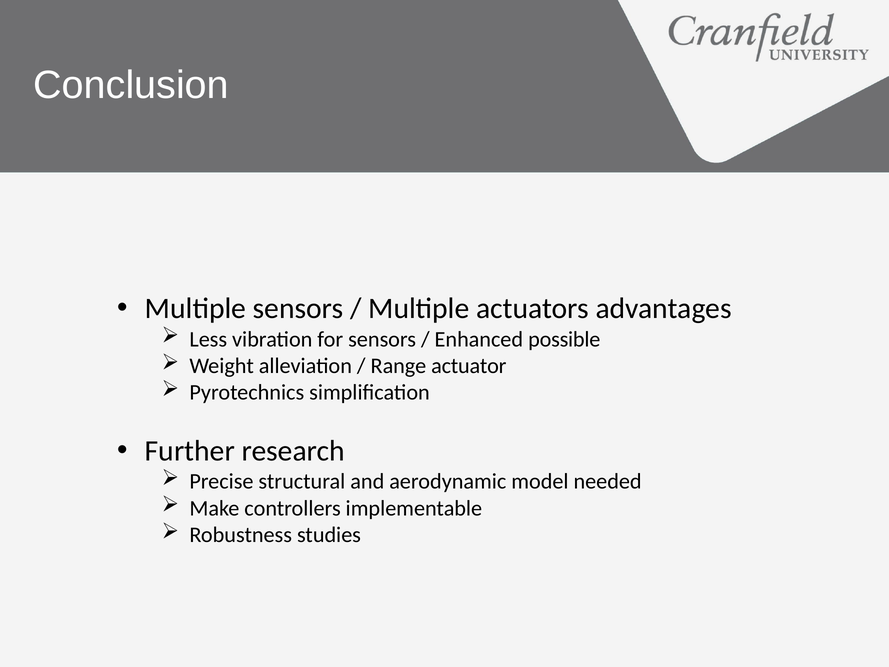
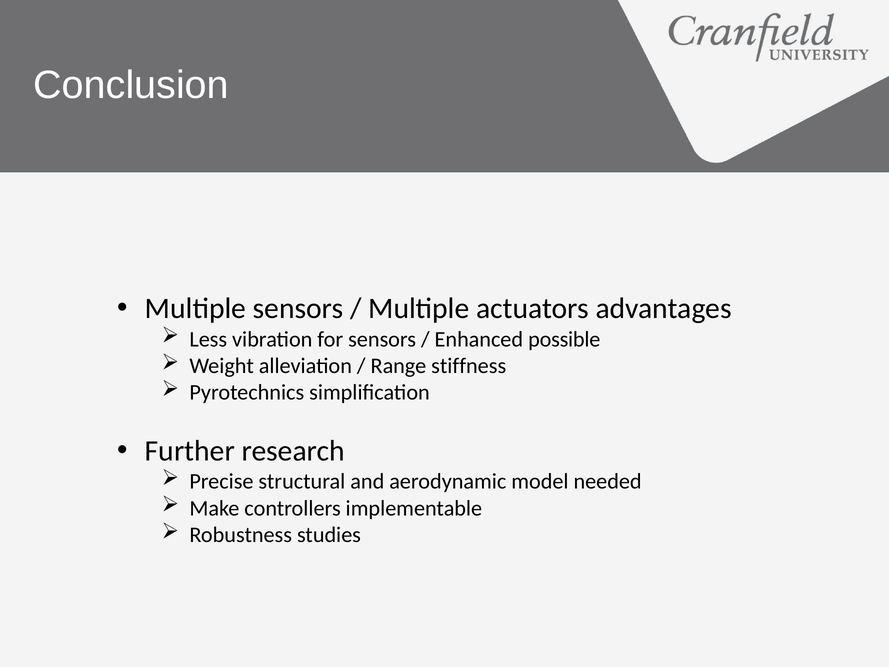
actuator: actuator -> stiffness (469, 366)
